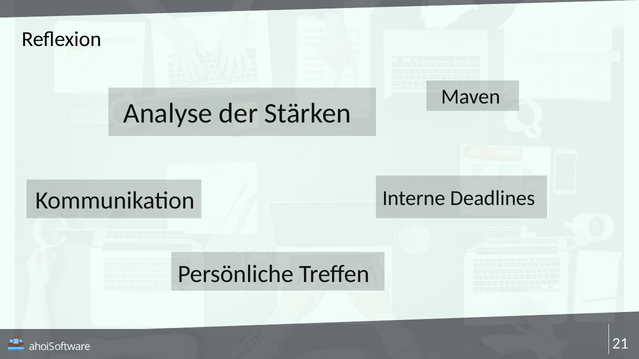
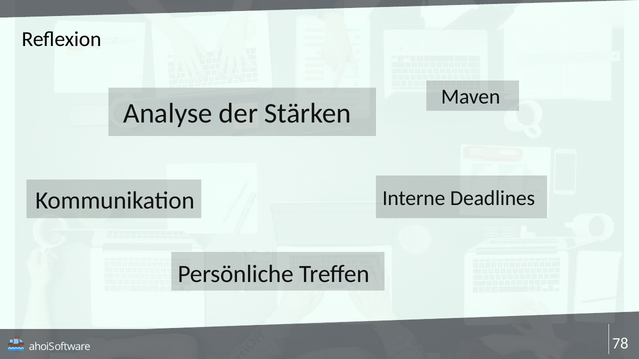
21: 21 -> 78 (620, 344)
